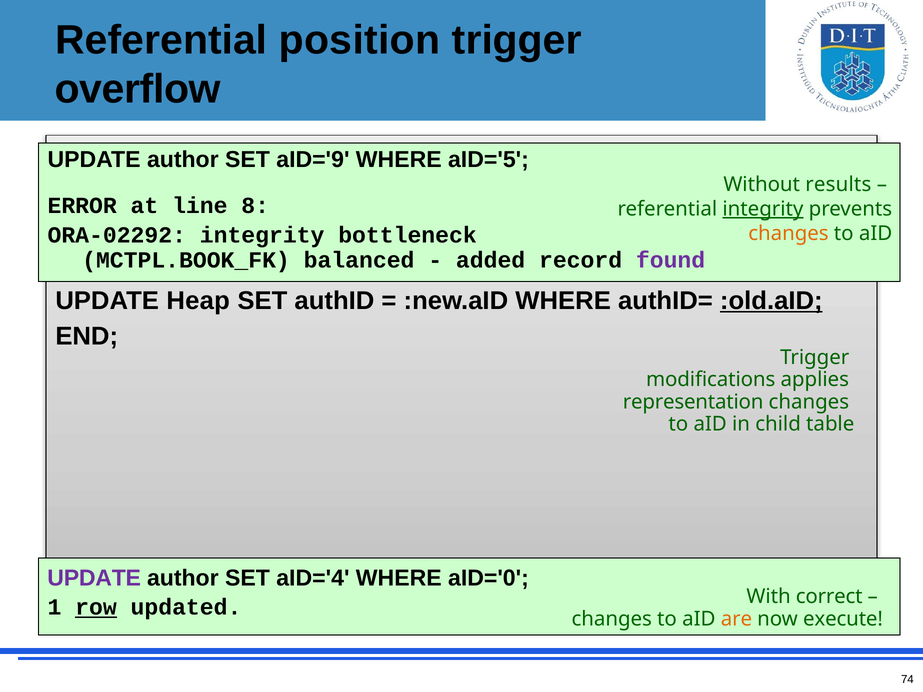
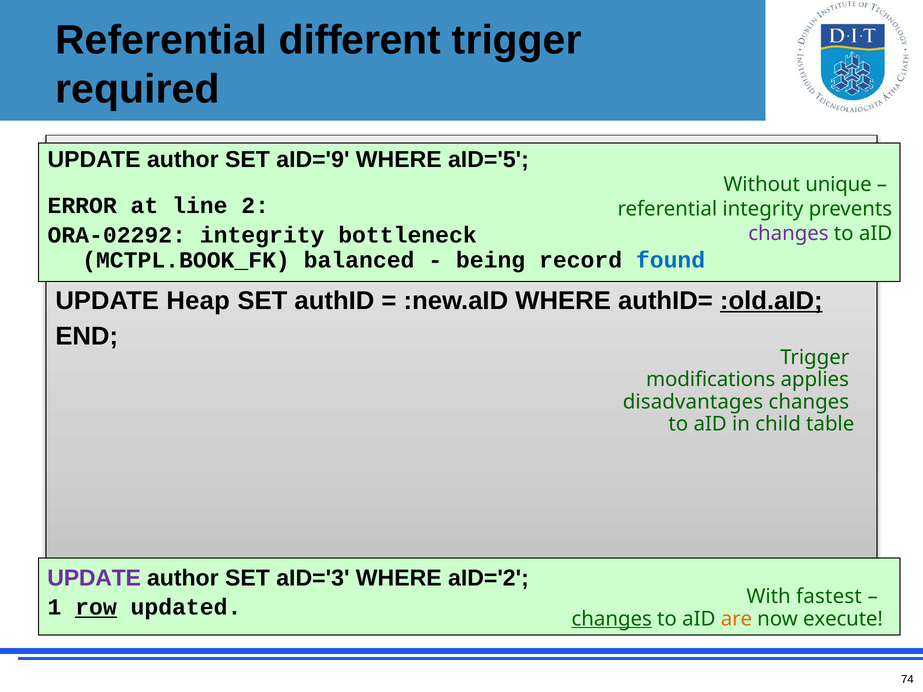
position: position -> different (360, 40)
overflow: overflow -> required (137, 89)
results: results -> unique (839, 184)
8: 8 -> 2 (255, 206)
integrity underline: present -> none (763, 209)
changes colour: orange -> purple (788, 234)
added: added -> being (491, 260)
found colour: purple -> blue (671, 260)
representation: representation -> disadvantages (693, 402)
aID='4: aID='4 -> aID='3 (313, 578)
aID='0: aID='0 -> aID='2 (488, 578)
correct: correct -> fastest (829, 597)
changes underline: none -> present (612, 619)
